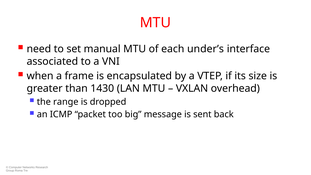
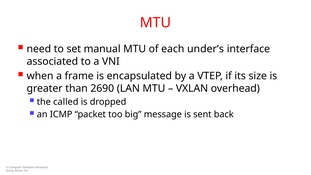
1430: 1430 -> 2690 (102, 88)
range: range -> called (66, 102)
